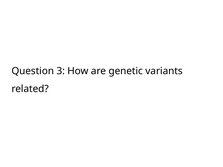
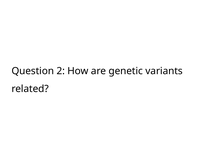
3: 3 -> 2 (61, 71)
